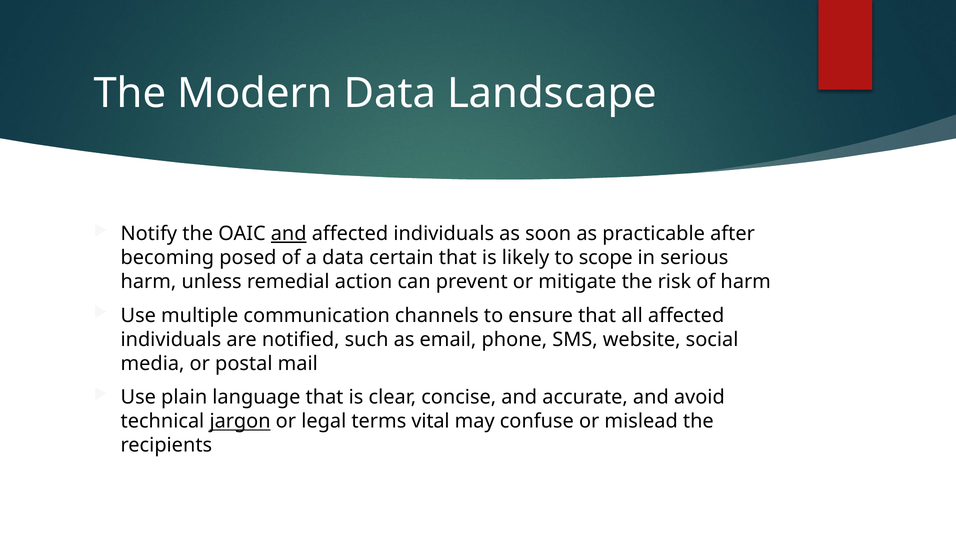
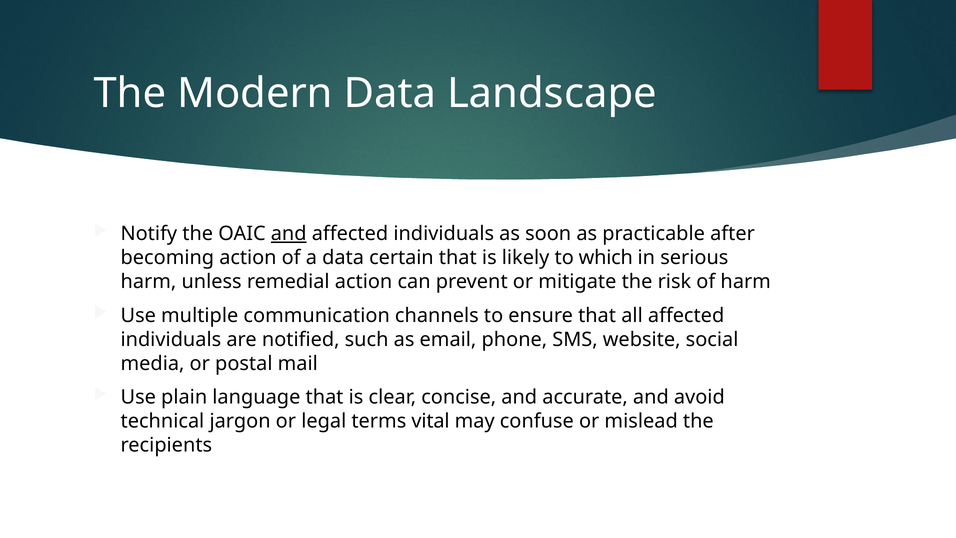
becoming posed: posed -> action (248, 258)
scope: scope -> which (606, 258)
jargon underline: present -> none (240, 421)
